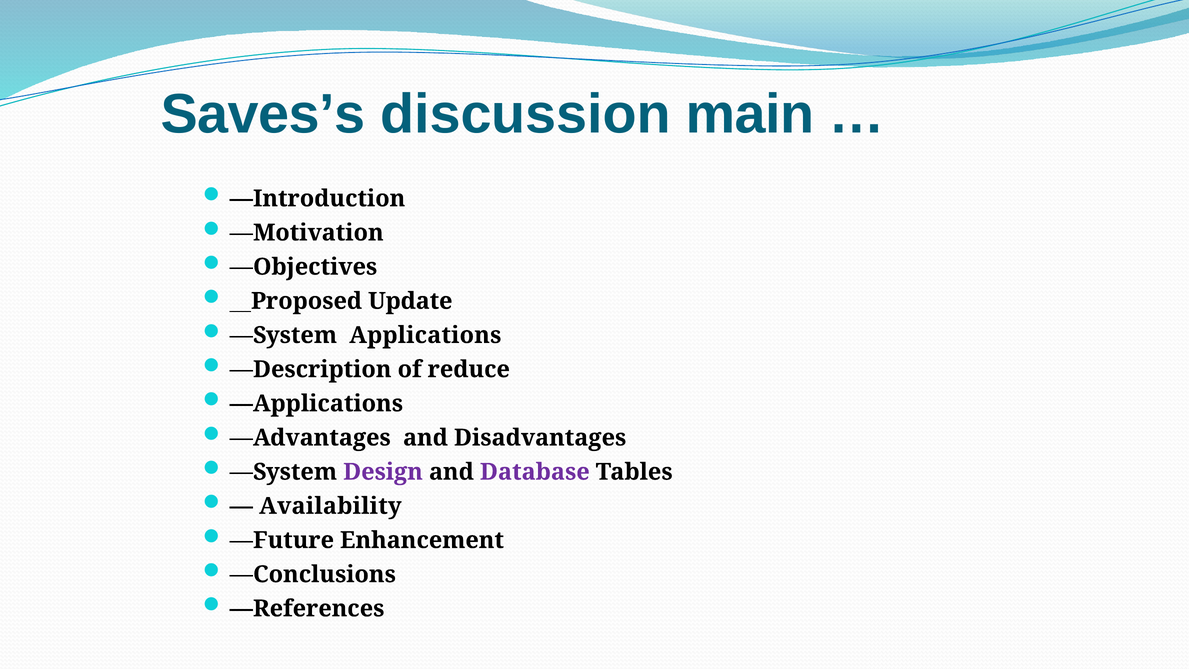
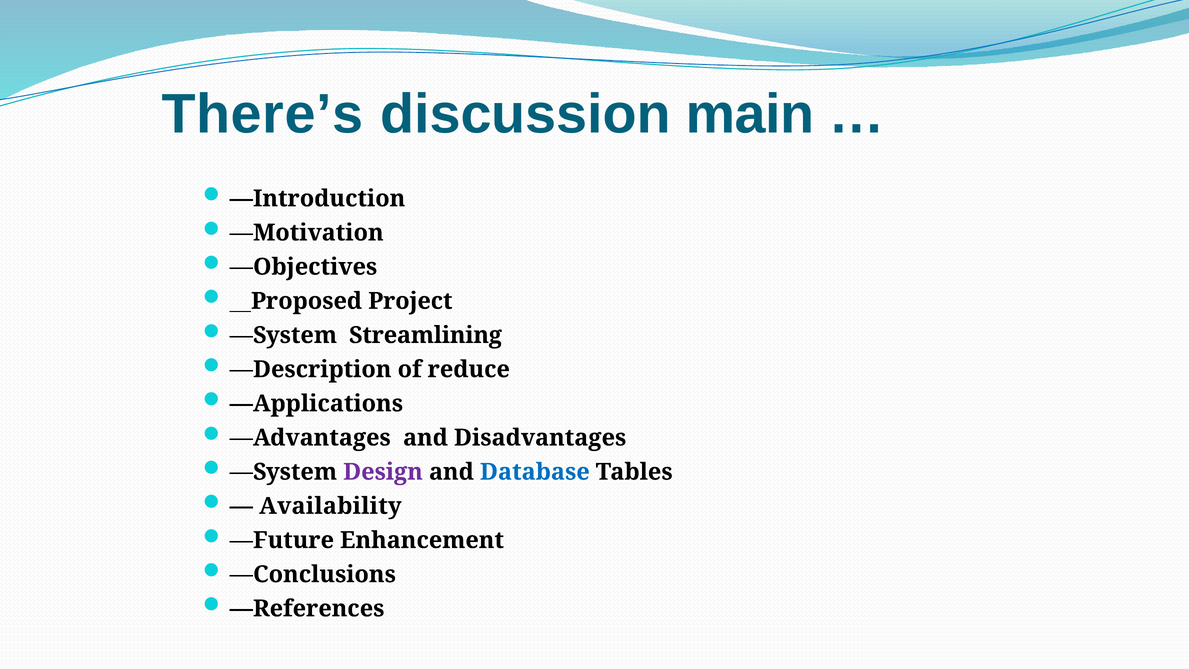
Saves’s: Saves’s -> There’s (262, 114)
Update: Update -> Project (410, 301)
Applications: Applications -> Streamlining (425, 335)
Database colour: purple -> blue (535, 472)
